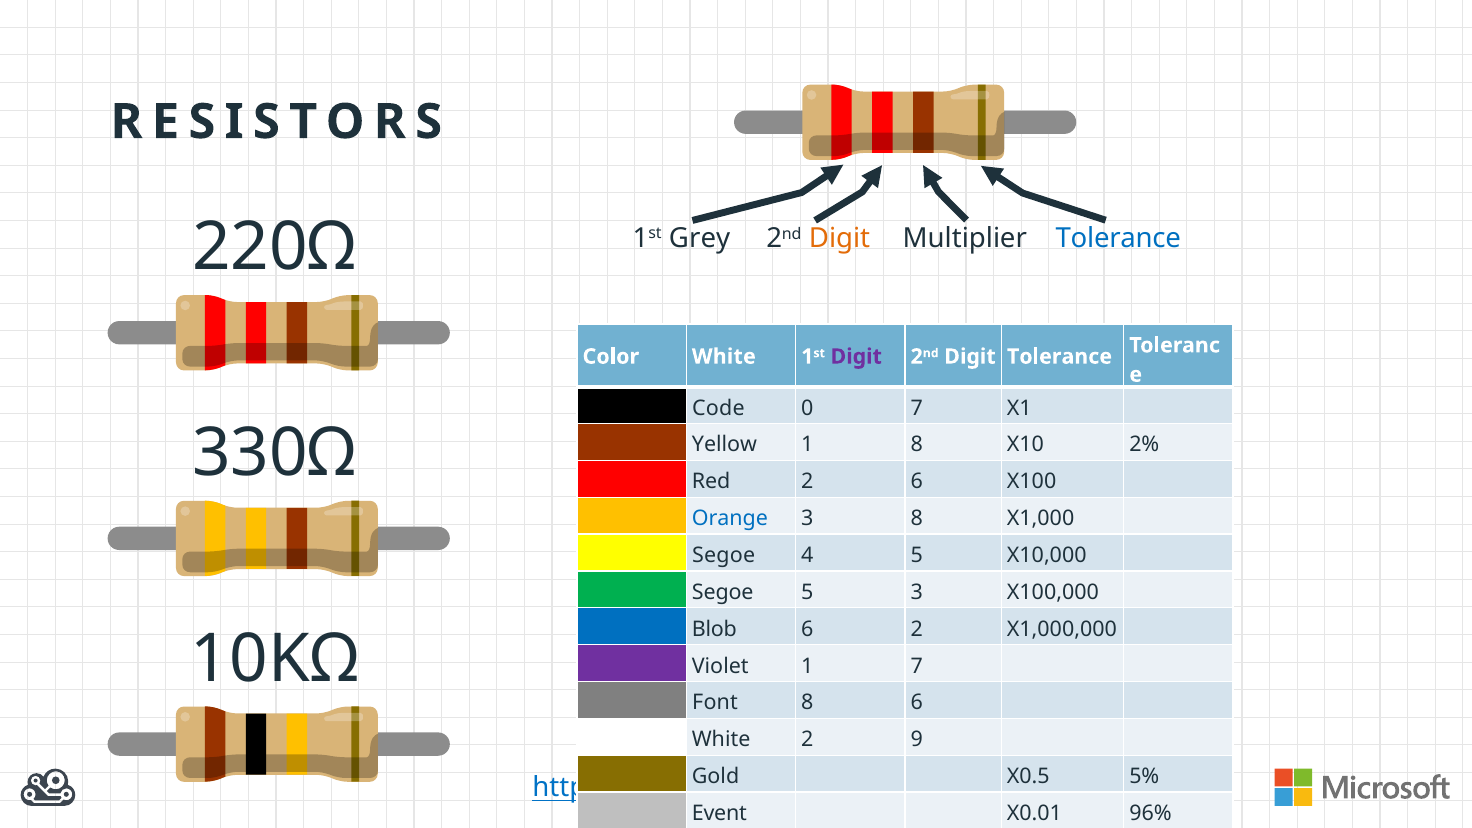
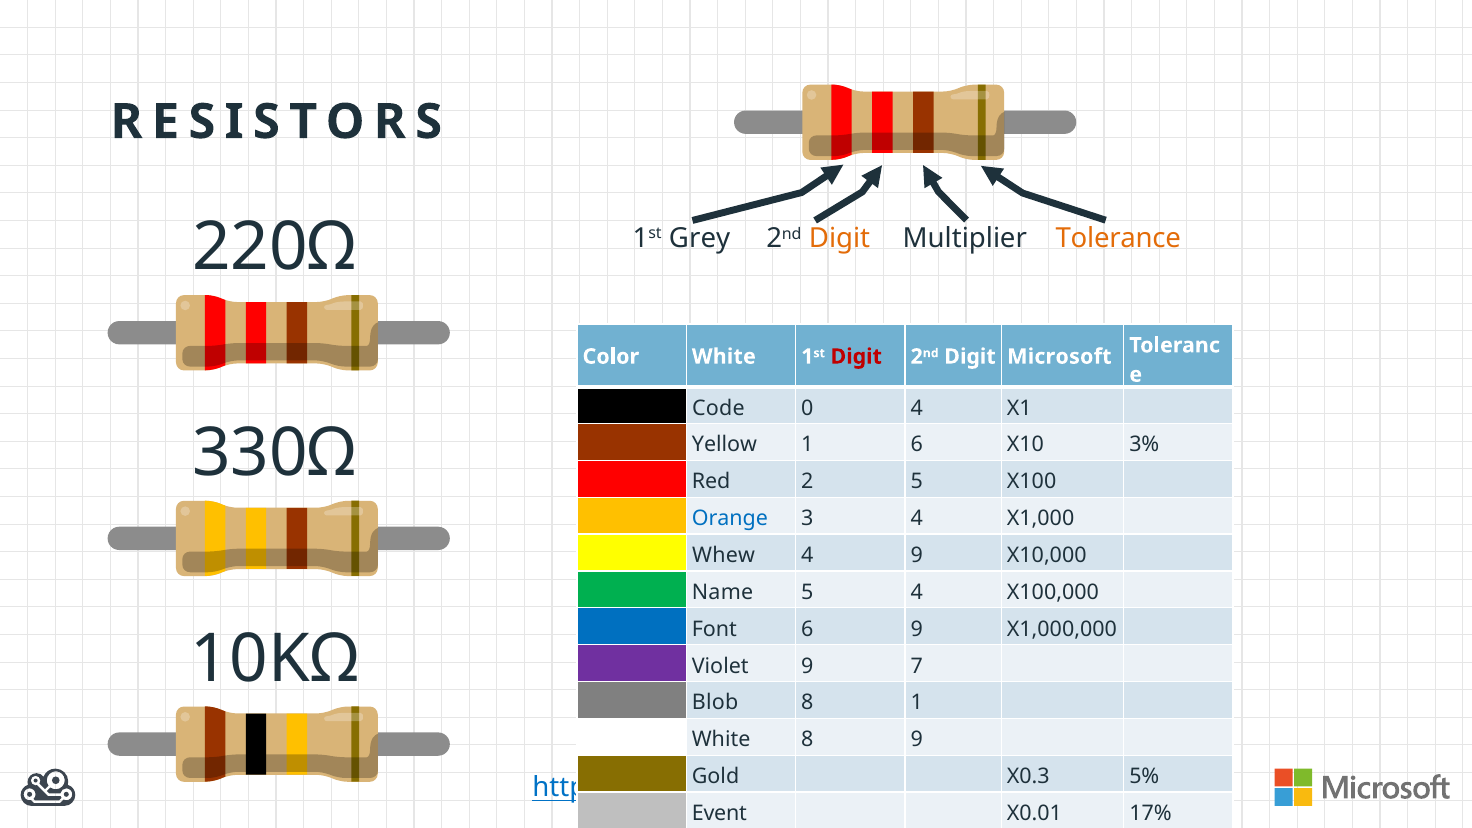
Tolerance colour: blue -> orange (1118, 238)
Digit colour: purple -> red (856, 357)
Digit Tolerance: Tolerance -> Microsoft (1059, 357)
0 7: 7 -> 4 (917, 408)
1 8: 8 -> 6 (917, 445)
2%: 2% -> 3% (1144, 445)
2 6: 6 -> 5 (917, 482)
3 8: 8 -> 4 (917, 519)
Segoe: Segoe -> Whew (724, 555)
4 5: 5 -> 9 (917, 555)
Segoe: Segoe -> Name (723, 592)
5 3: 3 -> 4 (917, 592)
Blob: Blob -> Font (714, 629)
6 2: 2 -> 9 (917, 629)
Violet 1: 1 -> 9 (807, 666)
Font: Font -> Blob (715, 703)
8 6: 6 -> 1 (917, 703)
White 2: 2 -> 8 (807, 740)
X0.5: X0.5 -> X0.3 (1028, 777)
96%: 96% -> 17% (1150, 813)
